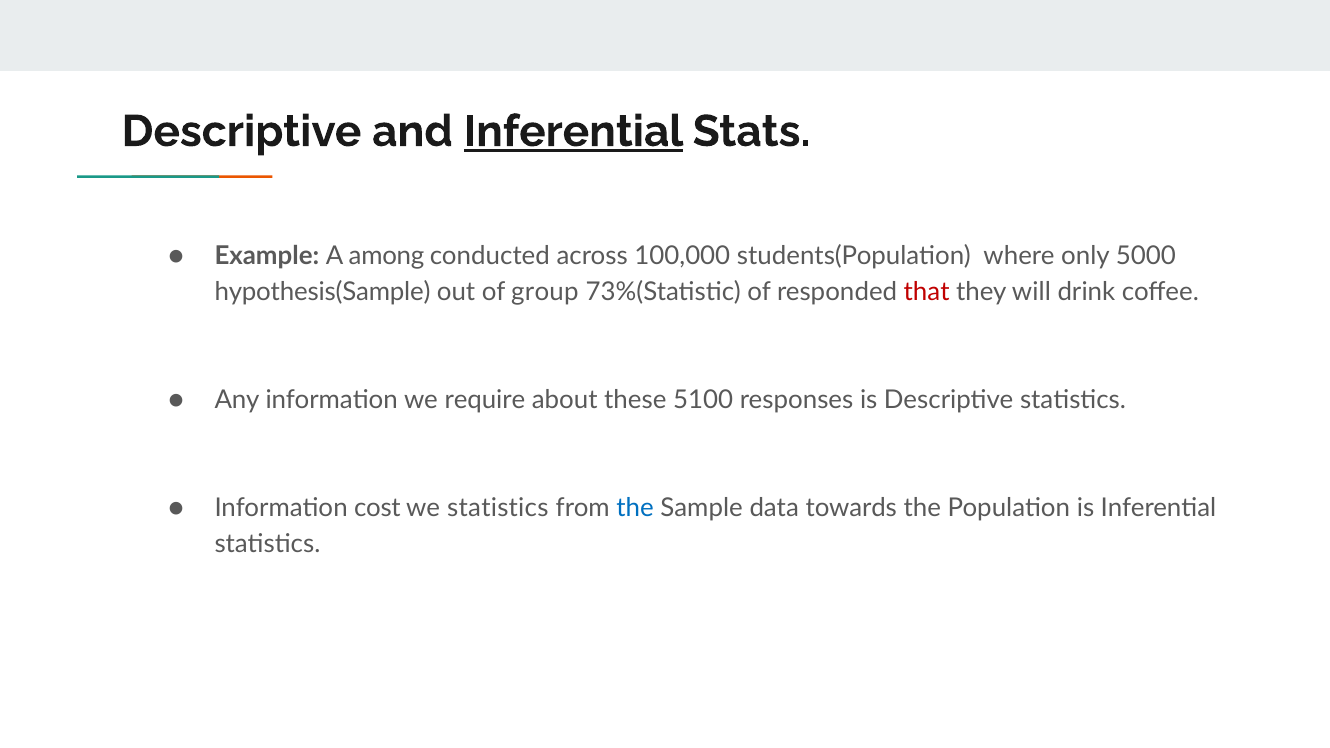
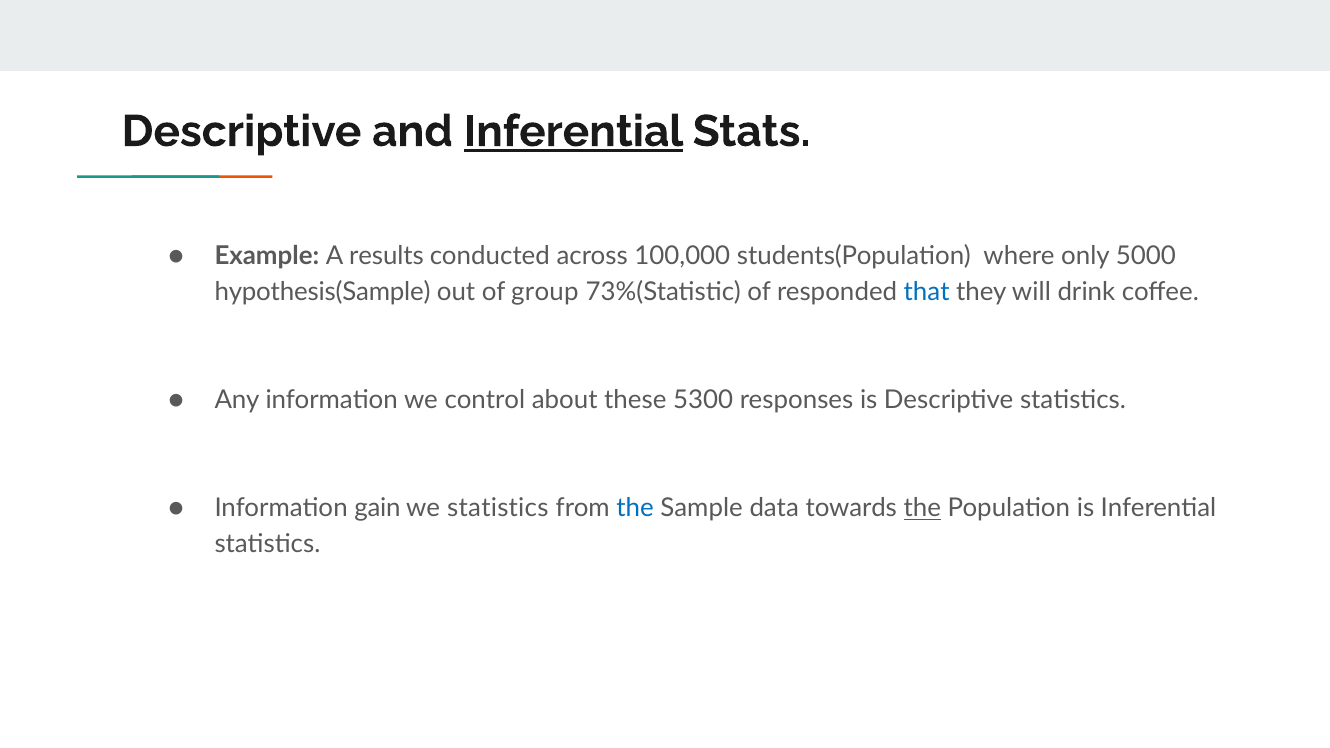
among: among -> results (386, 256)
that colour: red -> blue (927, 292)
require: require -> control (485, 400)
5100: 5100 -> 5300 (703, 400)
cost: cost -> gain (377, 508)
the underline: none -> present (922, 508)
